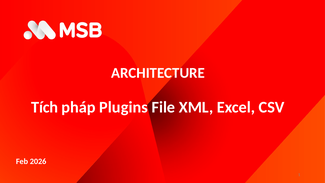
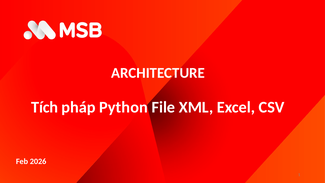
Plugins: Plugins -> Python (124, 107)
